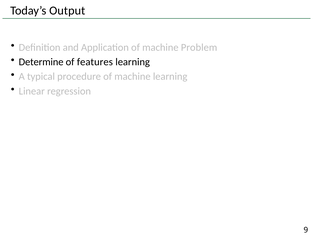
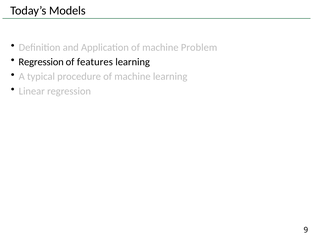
Output: Output -> Models (67, 11)
Determine: Determine -> Regression (41, 62)
